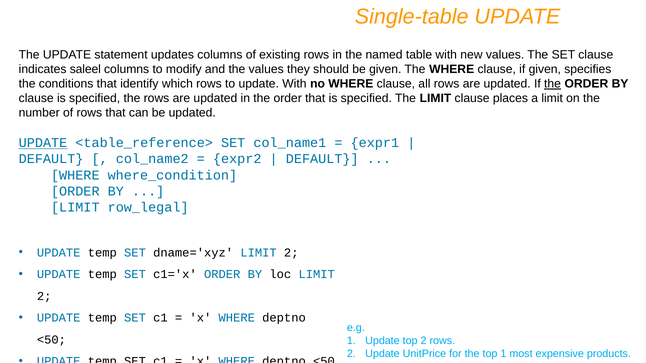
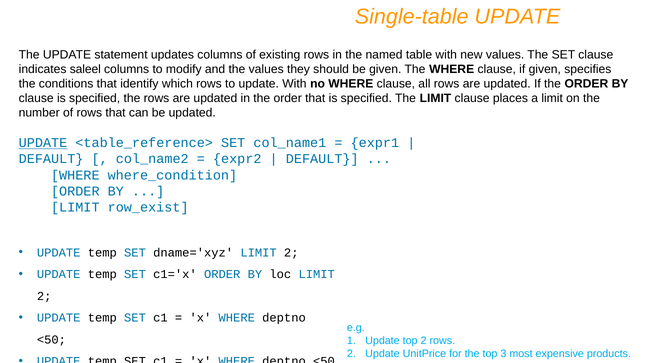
the underline: present -> none (553, 84)
row_legal: row_legal -> row_exist (148, 208)
top 1: 1 -> 3 (503, 354)
